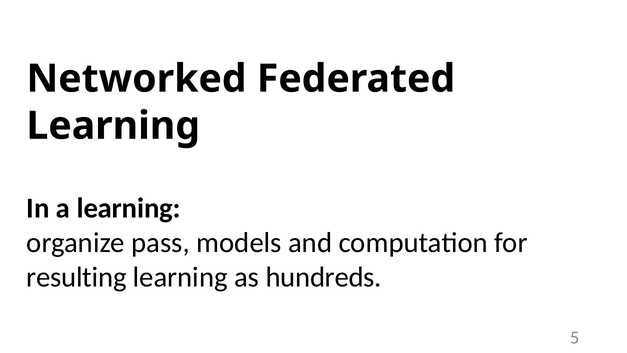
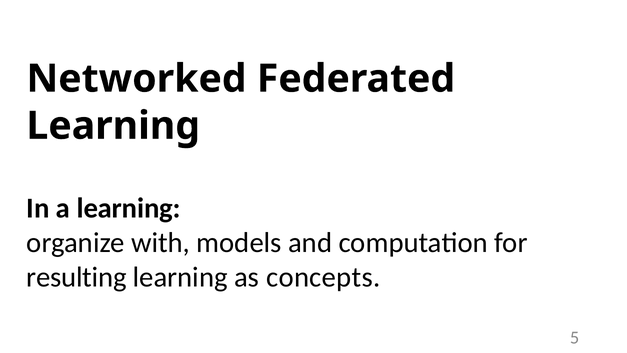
pass: pass -> with (160, 243)
hundreds: hundreds -> concepts (323, 277)
